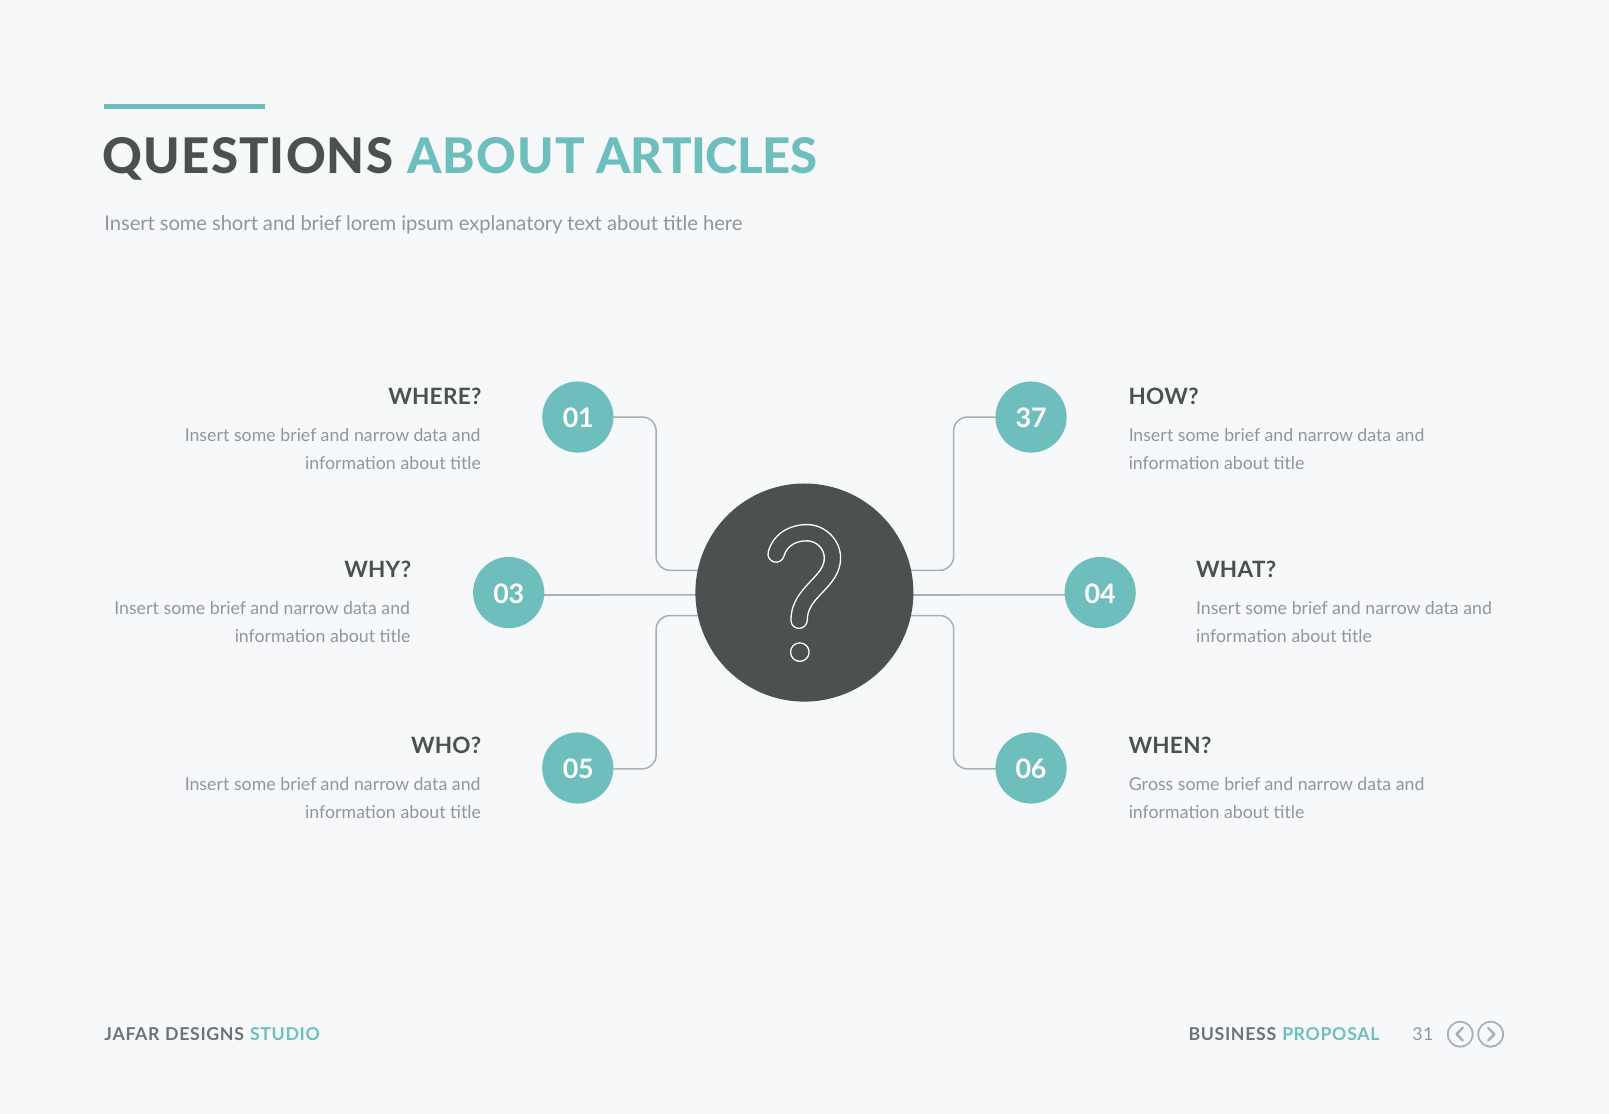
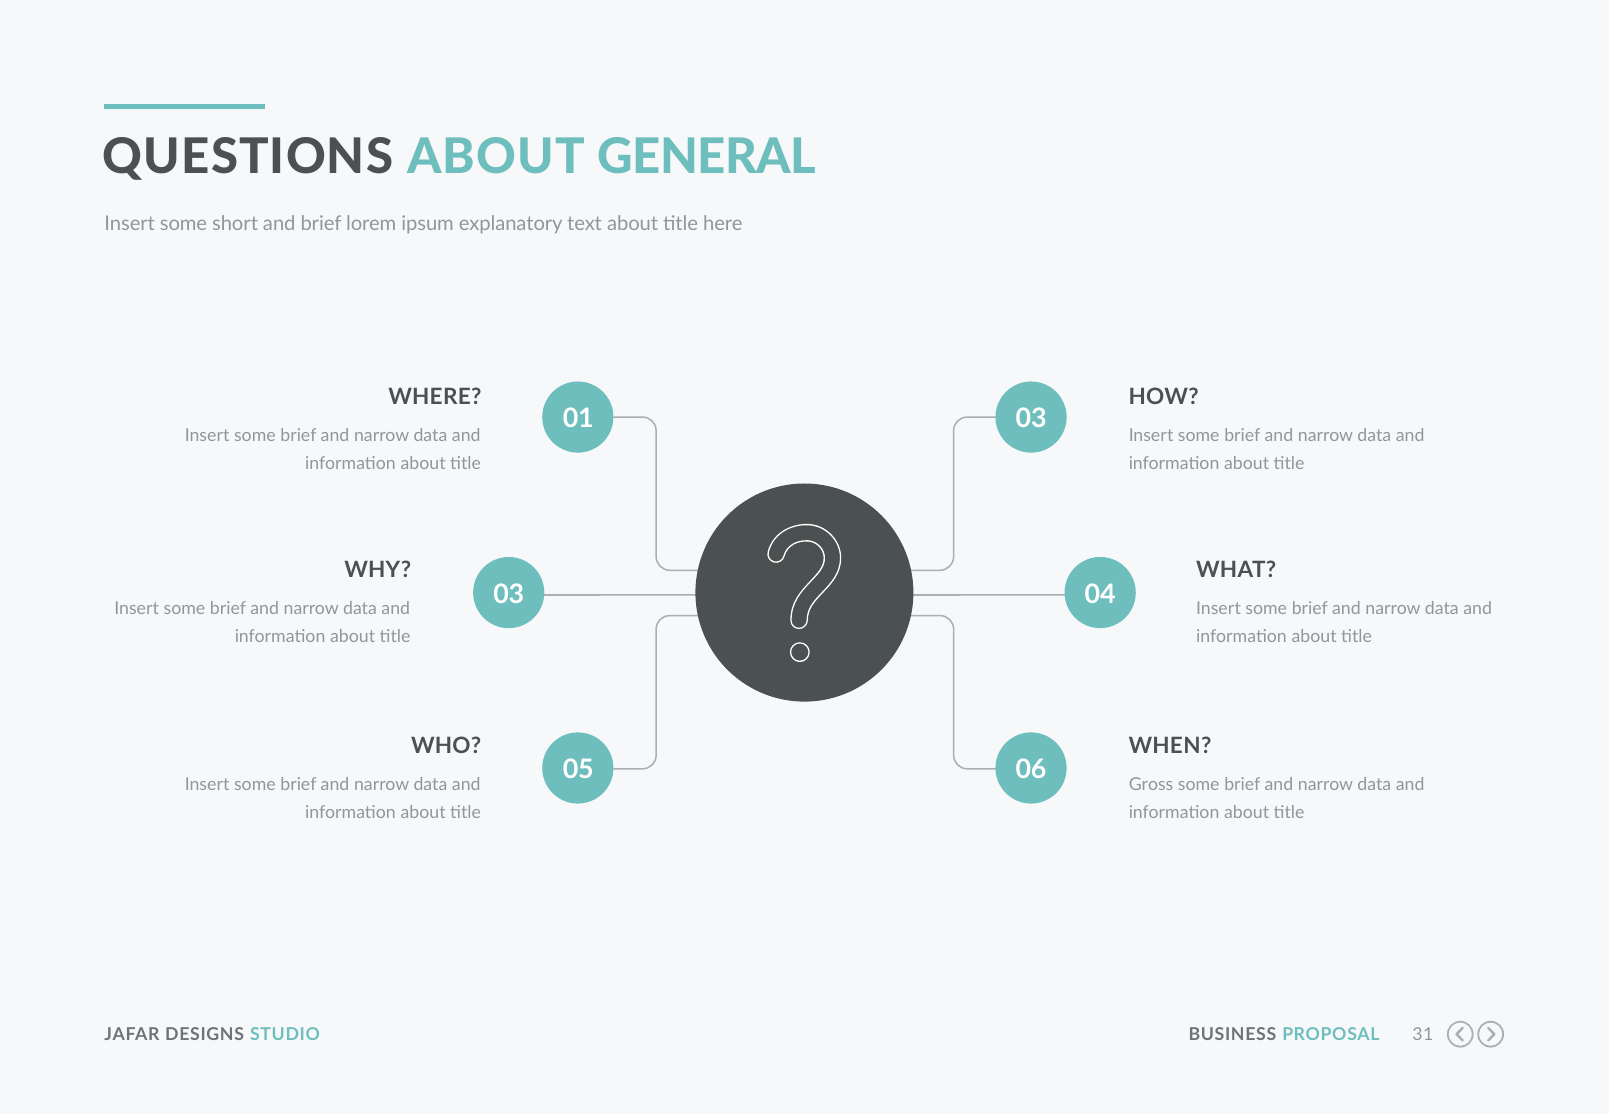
ARTICLES: ARTICLES -> GENERAL (707, 158)
01 37: 37 -> 03 (1031, 419)
